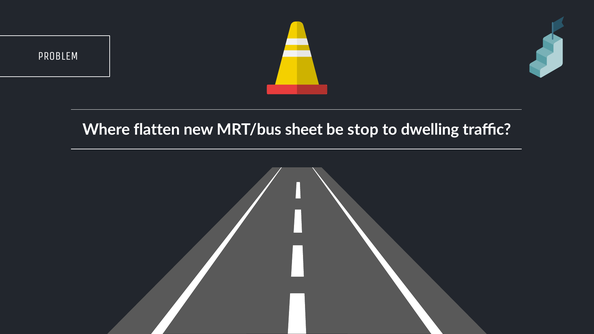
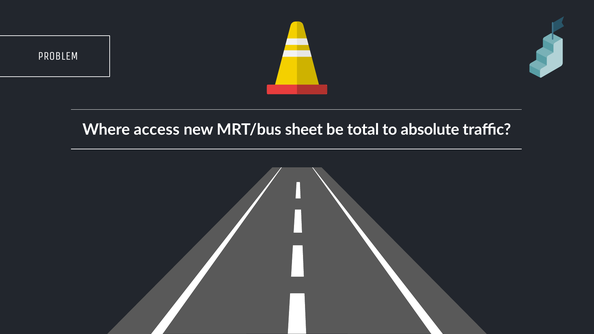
flatten: flatten -> access (157, 130)
stop: stop -> total (363, 130)
dwelling: dwelling -> absolute (430, 130)
